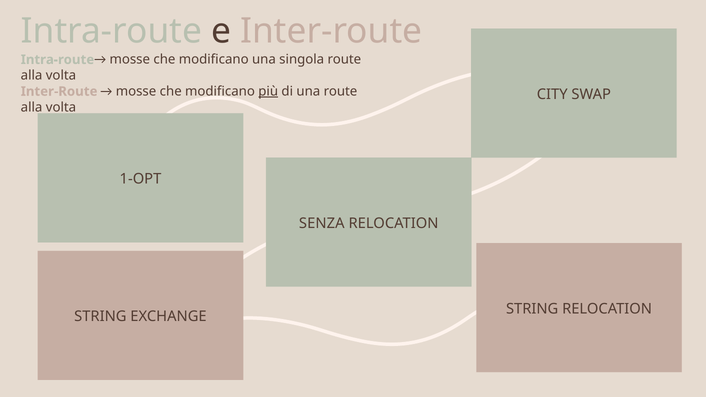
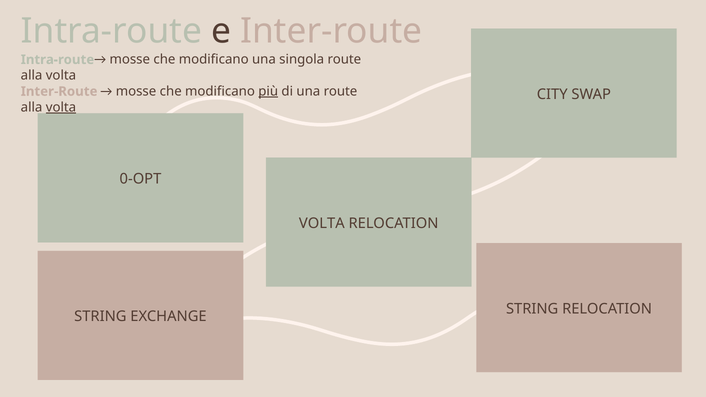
volta underline: none -> present (61, 107)
1-OPT: 1-OPT -> 0-OPT (140, 179)
SENZA: SENZA -> VOLTA (322, 223)
